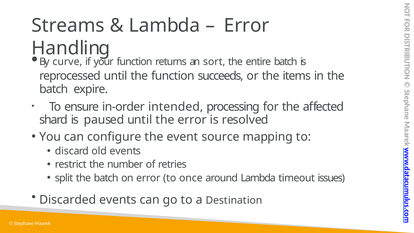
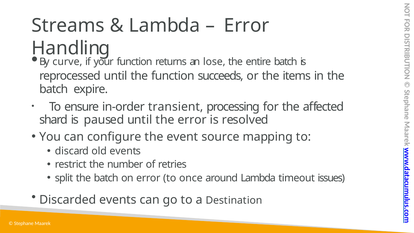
sort: sort -> lose (214, 62)
intended: intended -> transient (176, 107)
